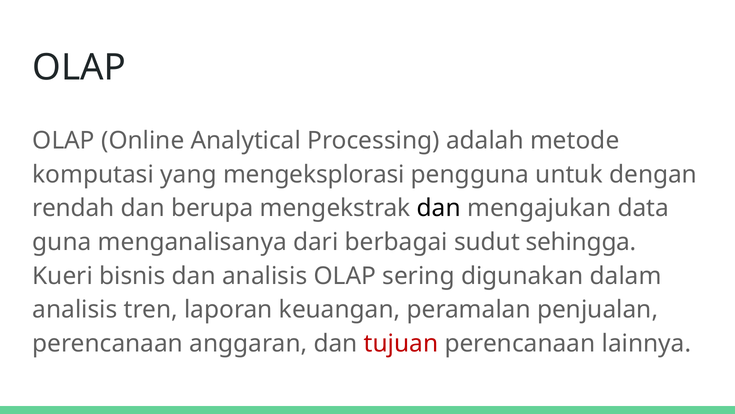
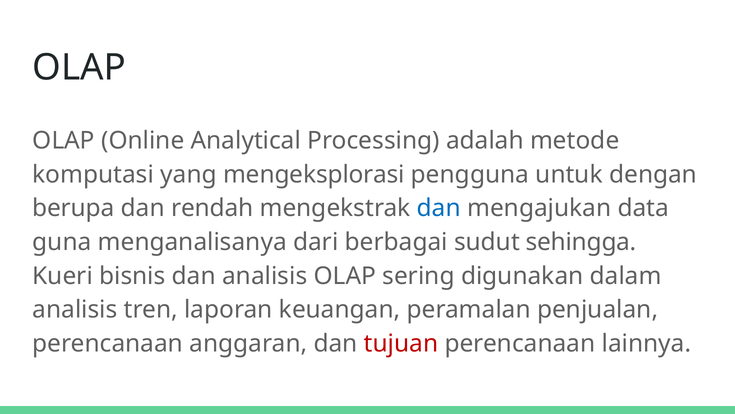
rendah: rendah -> berupa (73, 208)
berupa: berupa -> rendah (212, 208)
dan colour: black -> blue (439, 208)
